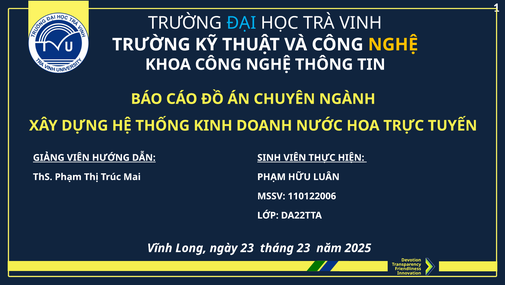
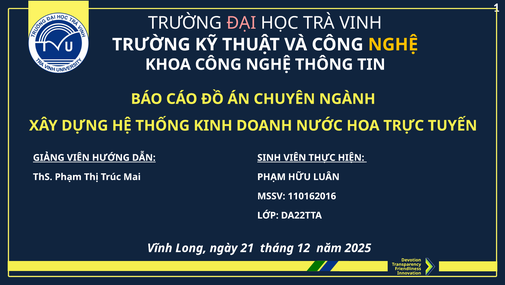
ĐẠI colour: light blue -> pink (241, 23)
110122006: 110122006 -> 110162016 (312, 196)
ngày 23: 23 -> 21 (247, 248)
tháng 23: 23 -> 12 (304, 248)
